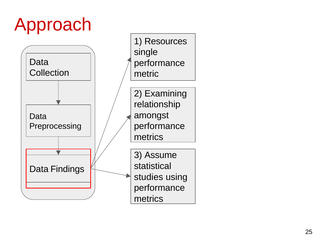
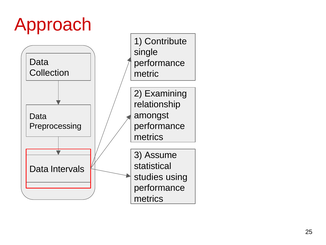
Resources: Resources -> Contribute (166, 41)
Findings: Findings -> Intervals (67, 169)
